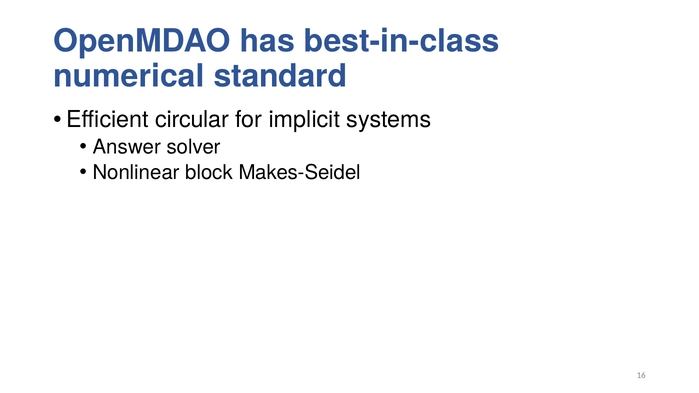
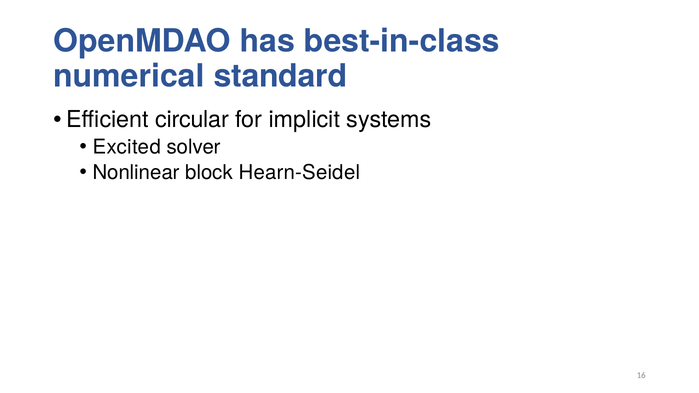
Answer: Answer -> Excited (127, 147)
Makes-Seidel: Makes-Seidel -> Hearn-Seidel (299, 173)
